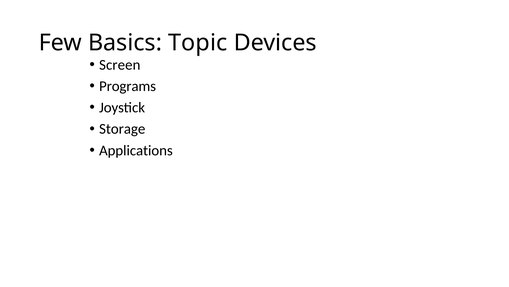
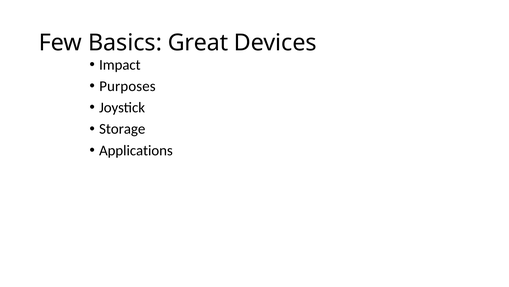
Topic: Topic -> Great (198, 43)
Screen: Screen -> Impact (120, 65)
Programs: Programs -> Purposes (127, 86)
